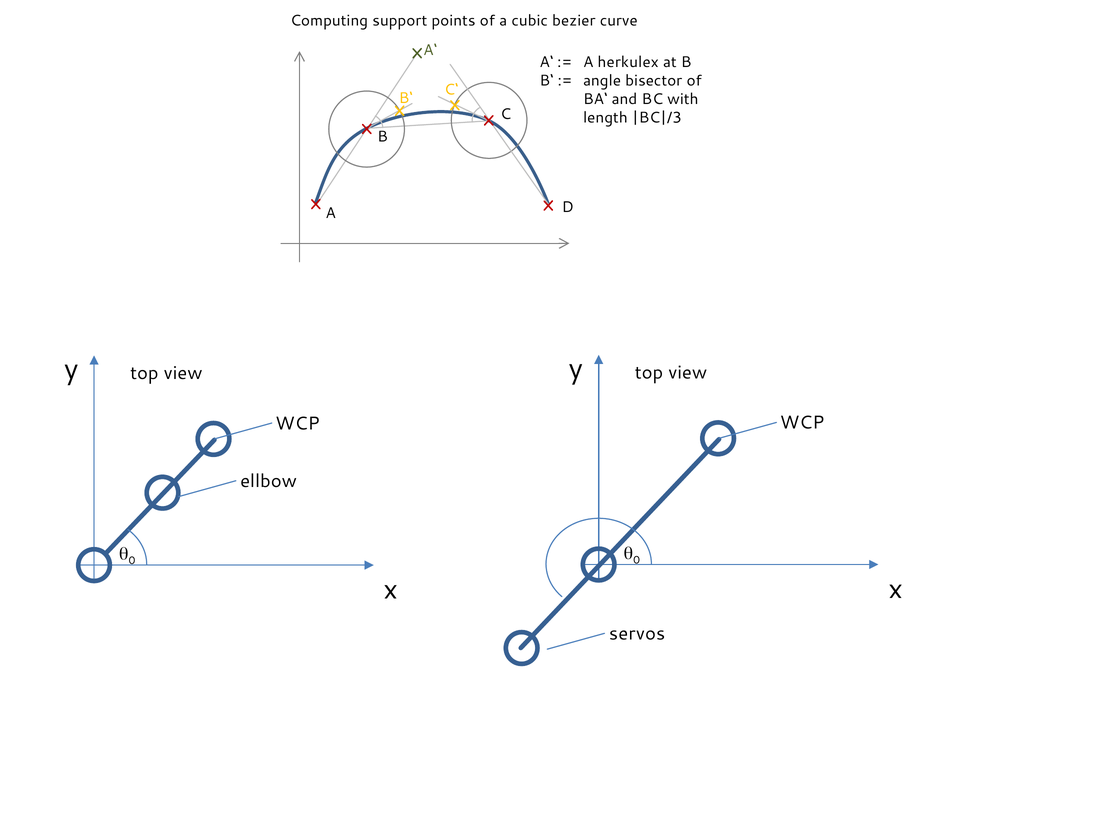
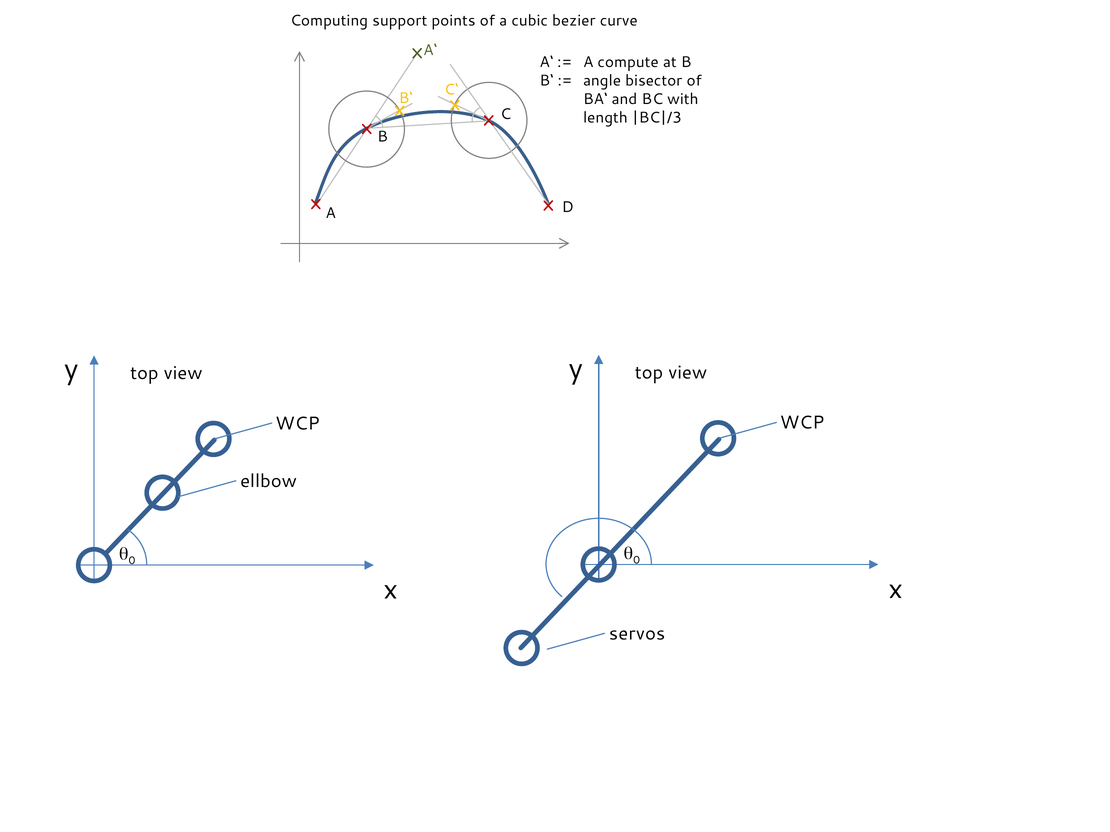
herkulex: herkulex -> compute (628, 62)
